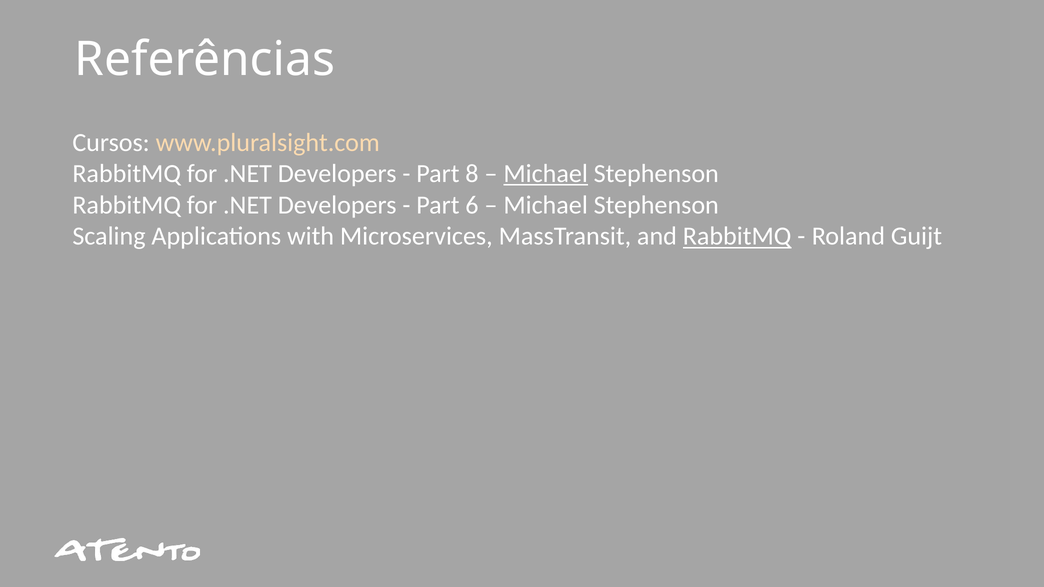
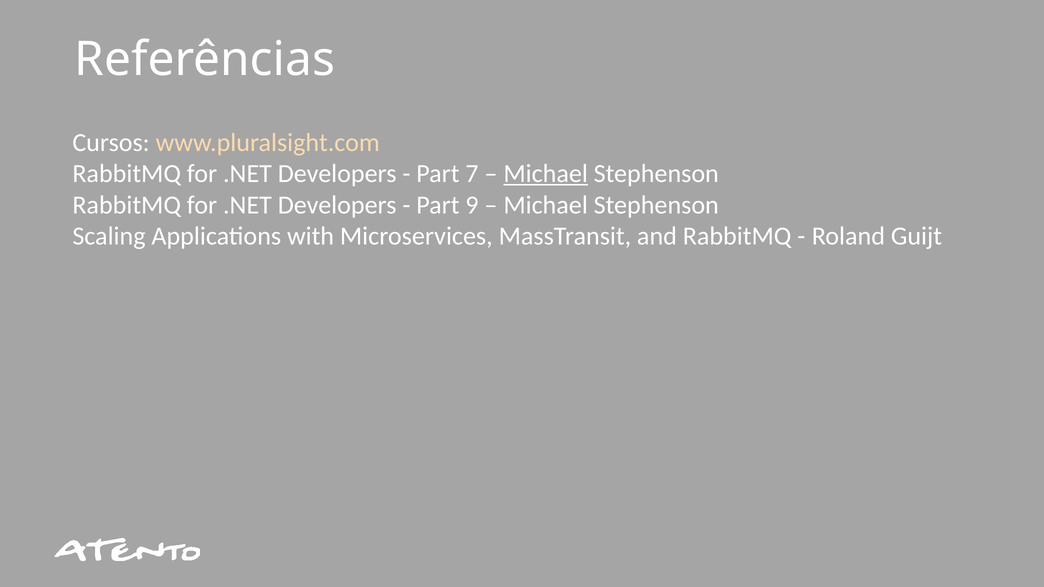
8: 8 -> 7 (472, 174)
6: 6 -> 9 (472, 205)
RabbitMQ underline: present -> none (737, 236)
